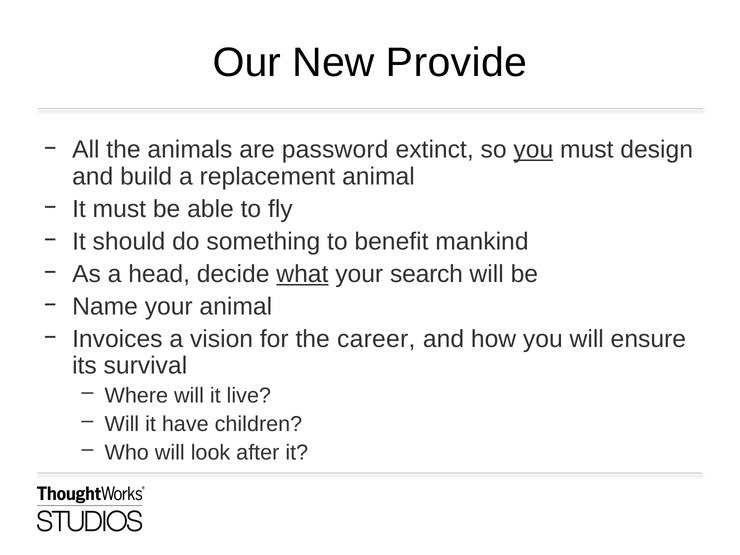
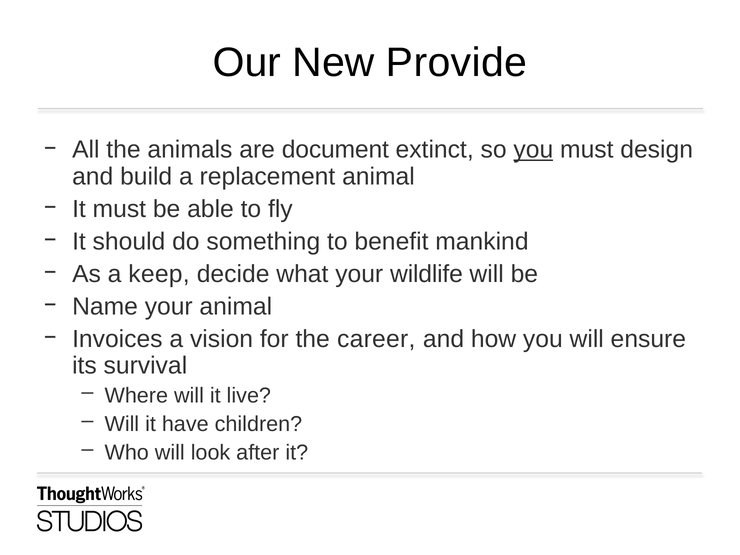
password: password -> document (335, 150)
head: head -> keep (159, 274)
what underline: present -> none (302, 274)
search: search -> wildlife (426, 274)
